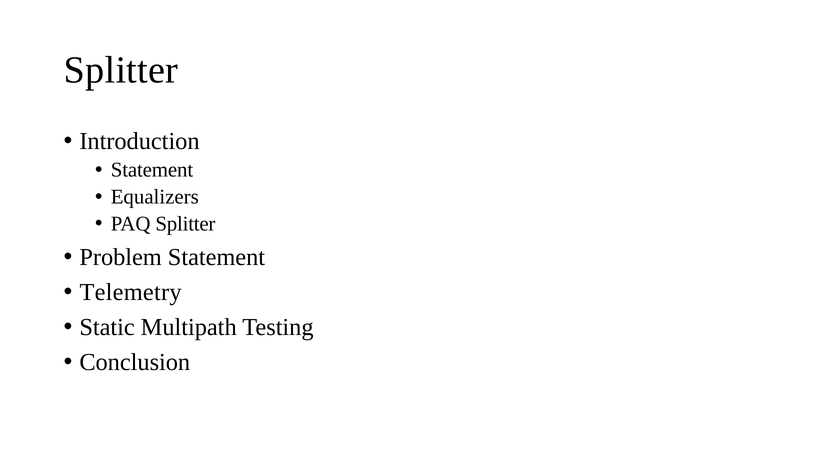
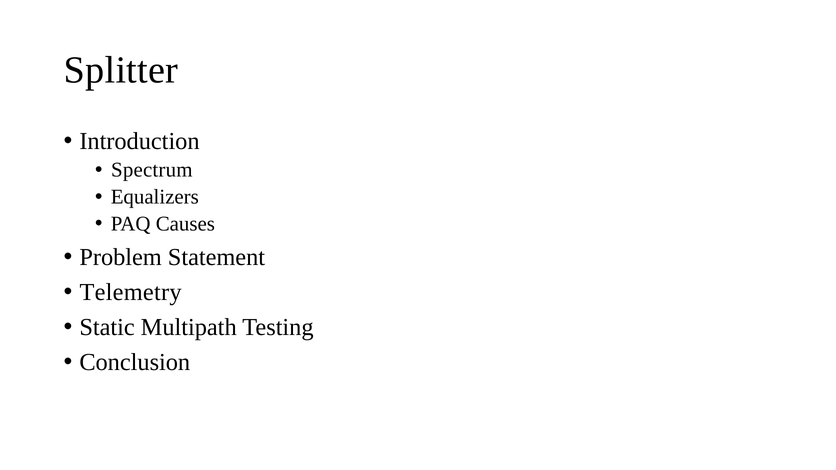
Statement: Statement -> Spectrum (152, 170)
PAQ Splitter: Splitter -> Causes (185, 224)
